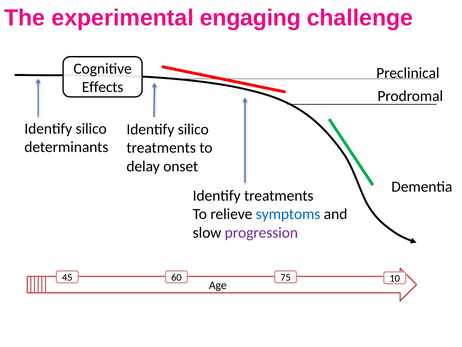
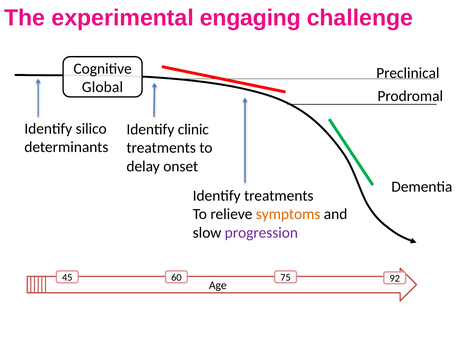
Effects: Effects -> Global (102, 87)
silico: silico -> clinic (193, 129)
symptoms colour: blue -> orange (288, 214)
10: 10 -> 92 (395, 278)
